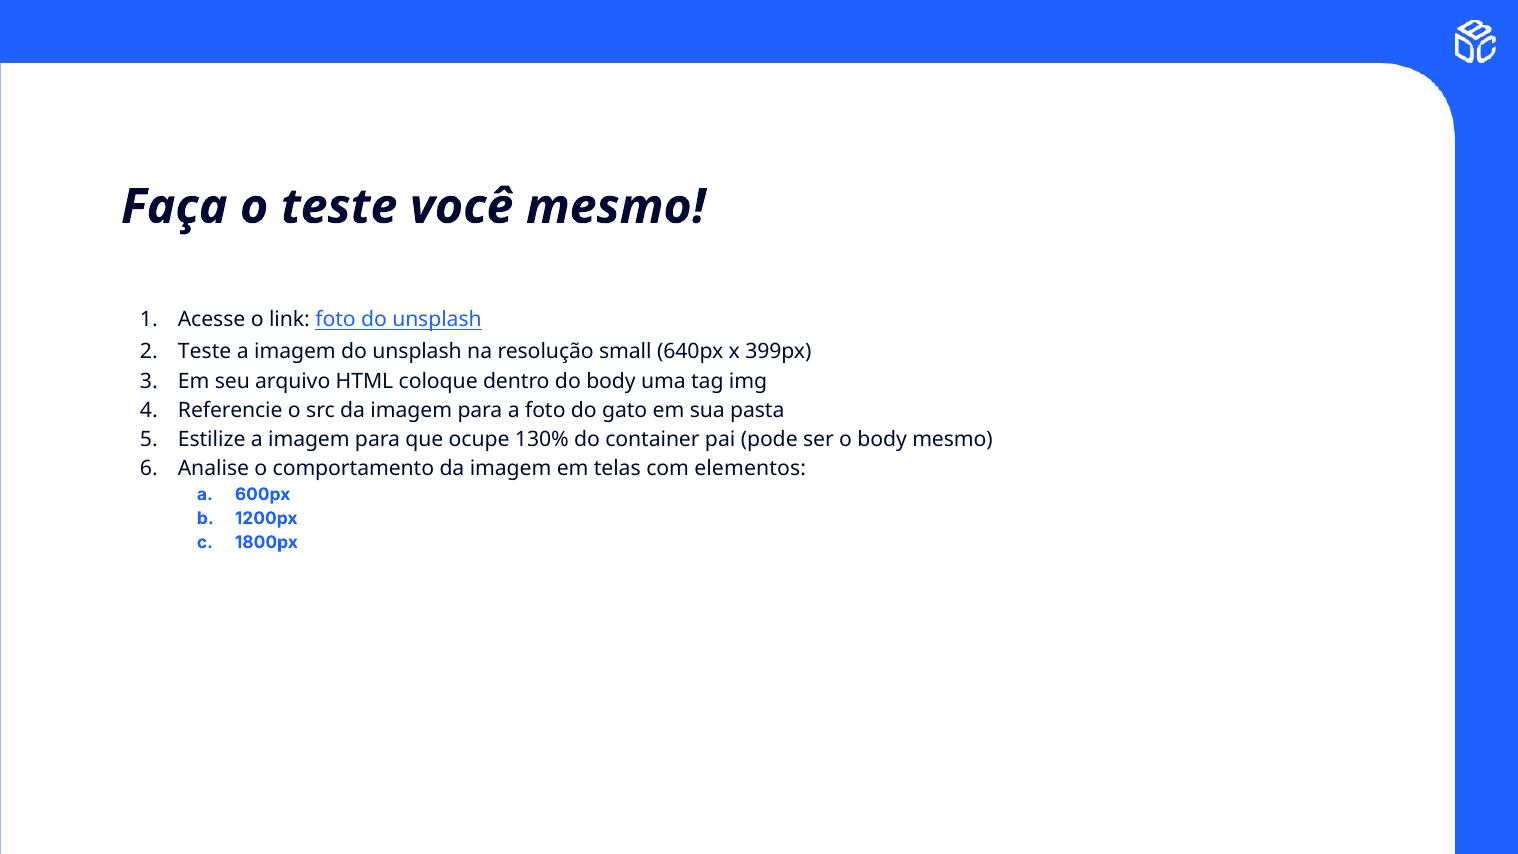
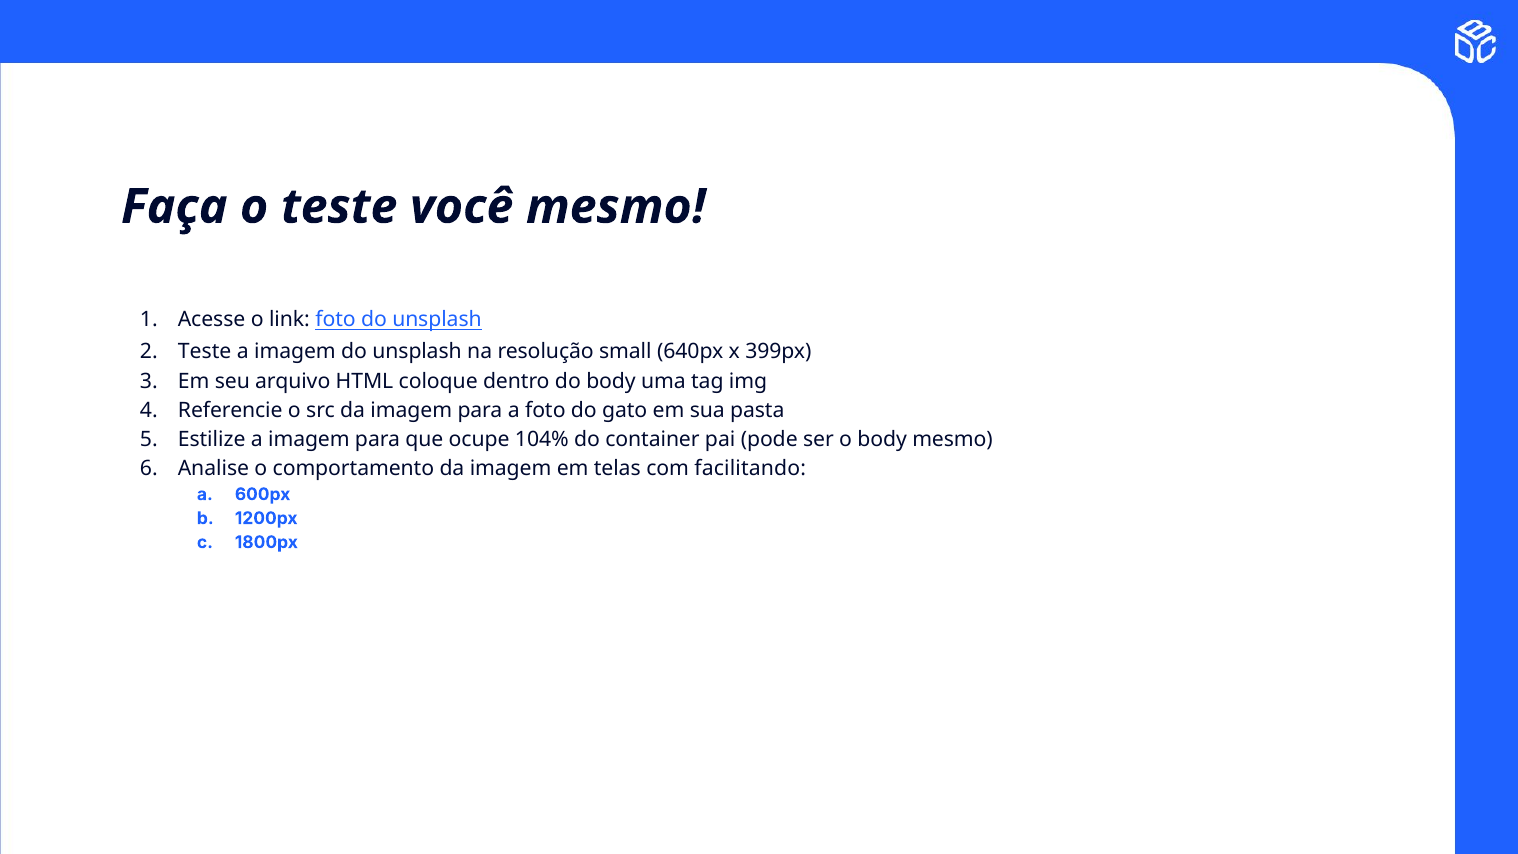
130%: 130% -> 104% (542, 439)
elementos: elementos -> facilitando (750, 468)
